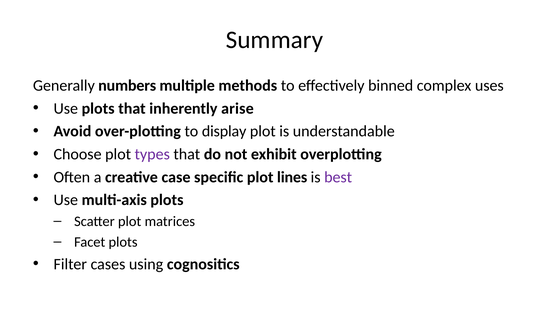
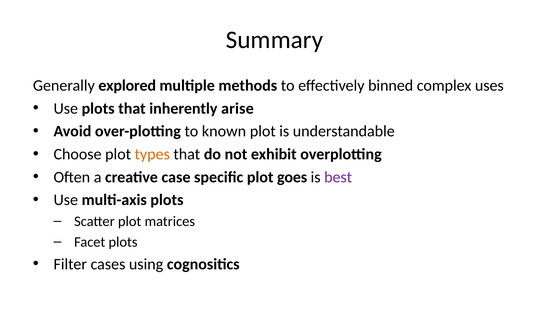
numbers: numbers -> explored (127, 86)
display: display -> known (224, 131)
types colour: purple -> orange (152, 154)
lines: lines -> goes (292, 177)
